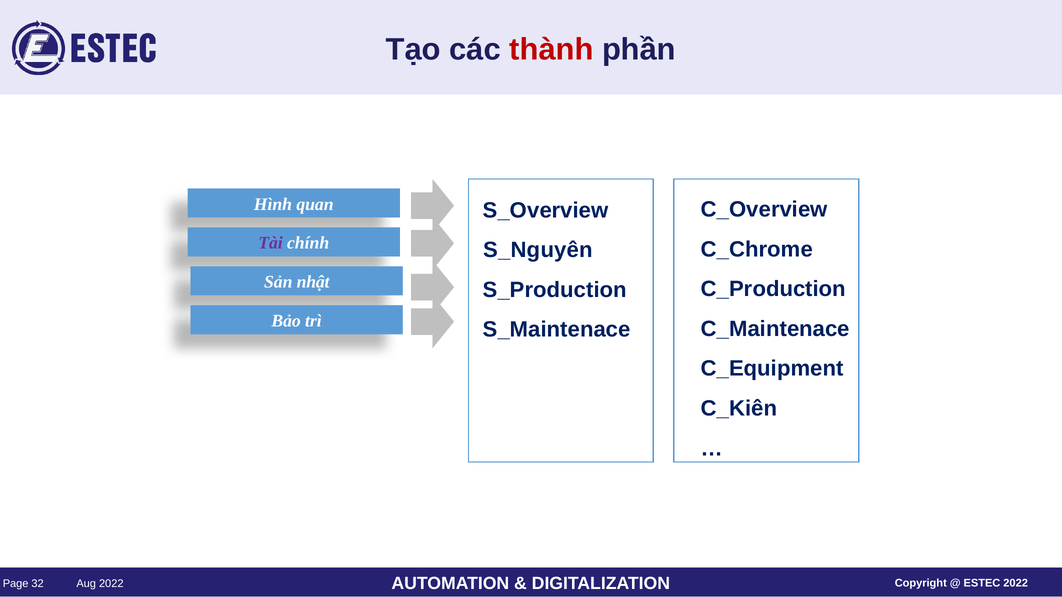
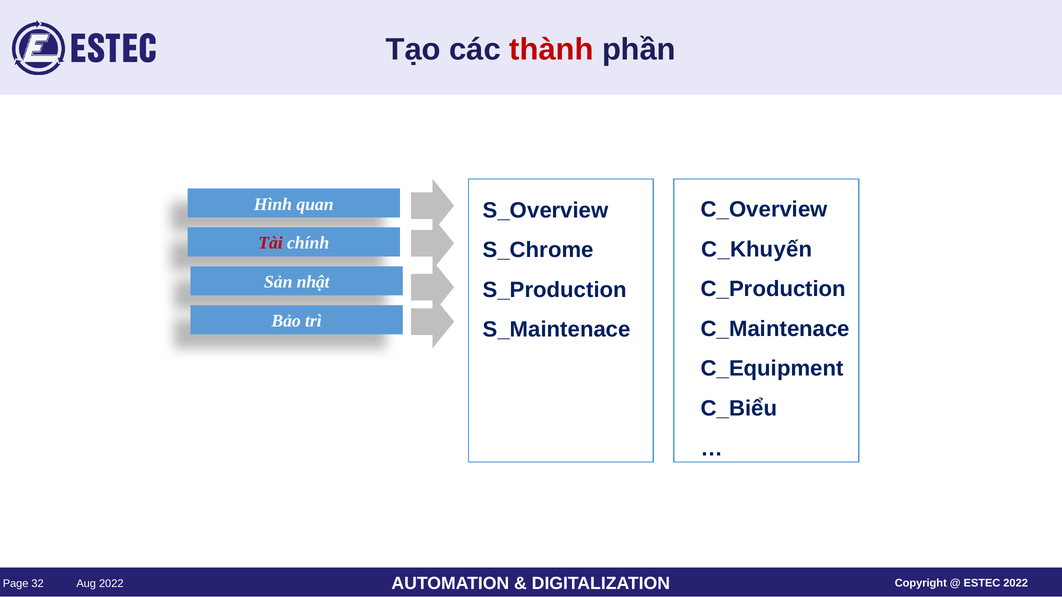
Tài colour: purple -> red (271, 243)
C_Chrome: C_Chrome -> C_Khuyến (757, 249)
S_Nguyên: S_Nguyên -> S_Chrome (538, 250)
C_Kiên: C_Kiên -> C_Biểu (739, 408)
